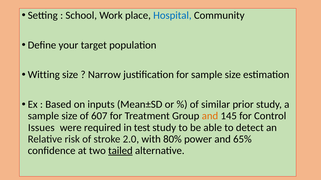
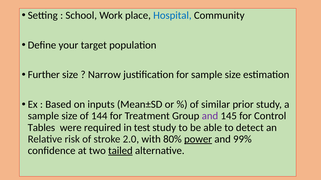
Witting: Witting -> Further (44, 75)
607: 607 -> 144 (99, 116)
and colour: orange -> purple (210, 116)
Issues: Issues -> Tables (41, 128)
power underline: none -> present (198, 139)
65%: 65% -> 99% (242, 139)
